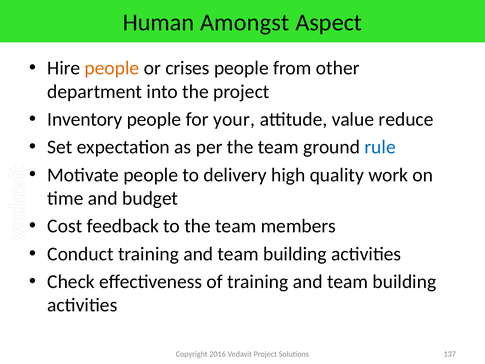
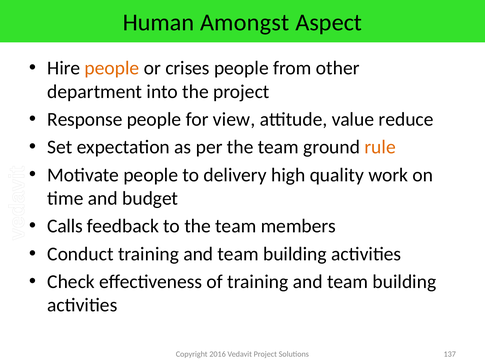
Inventory: Inventory -> Response (85, 119)
your: your -> view (234, 119)
rule colour: blue -> orange (380, 147)
Cost: Cost -> Calls (65, 226)
